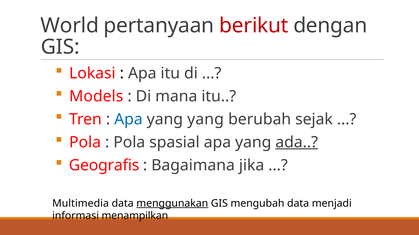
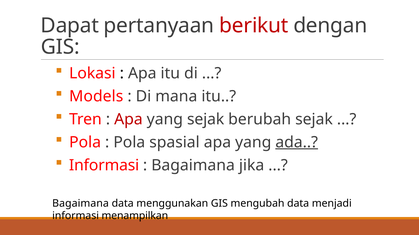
World: World -> Dapat (70, 26)
Apa colour: blue -> red (128, 120)
yang yang: yang -> sejak (206, 120)
Geografis: Geografis -> Informasi (104, 166)
Multimedia: Multimedia -> Bagaimana (81, 204)
menggunakan underline: present -> none (172, 204)
